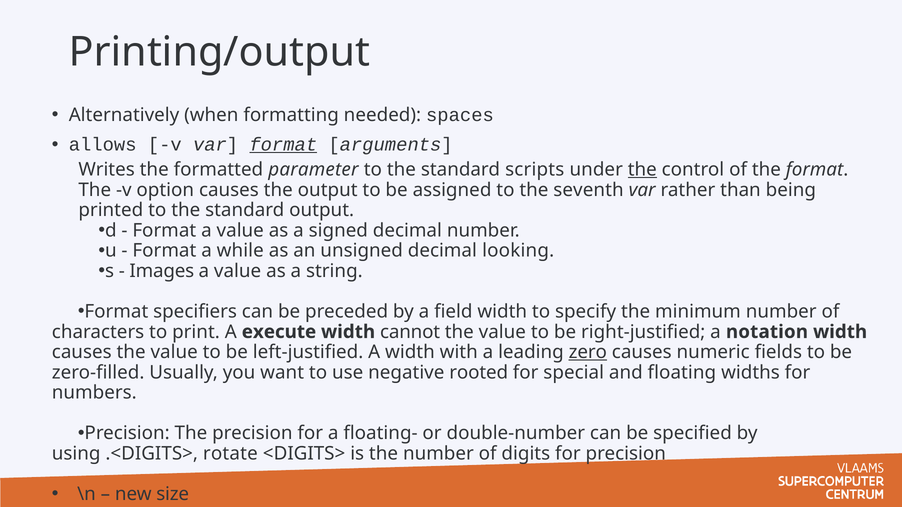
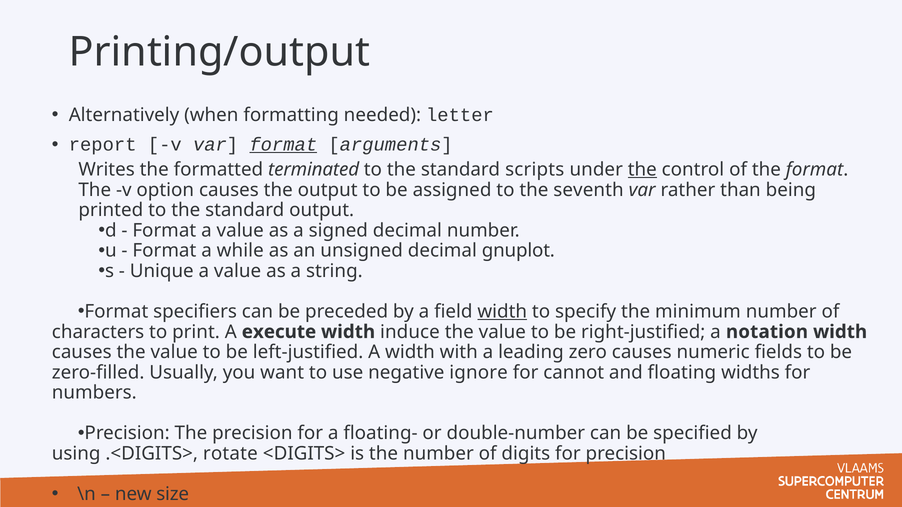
spaces: spaces -> letter (460, 115)
allows: allows -> report (103, 145)
parameter: parameter -> terminated (314, 170)
looking: looking -> gnuplot (518, 251)
Images: Images -> Unique (162, 271)
width underline: none -> present (502, 312)
cannot: cannot -> induce (410, 332)
zero underline: present -> none (588, 352)
rooted: rooted -> ignore (479, 373)
special: special -> cannot (574, 373)
